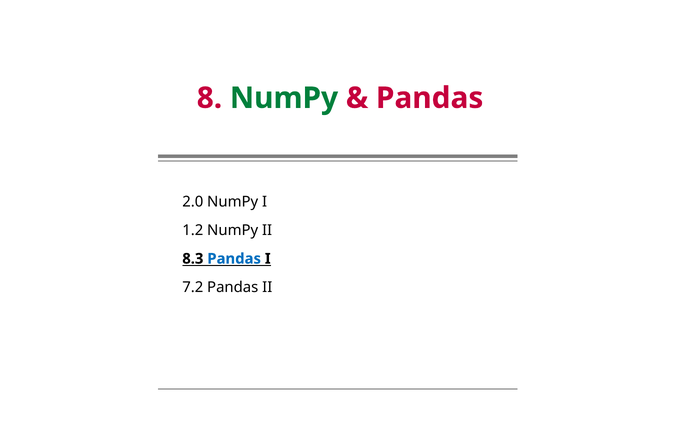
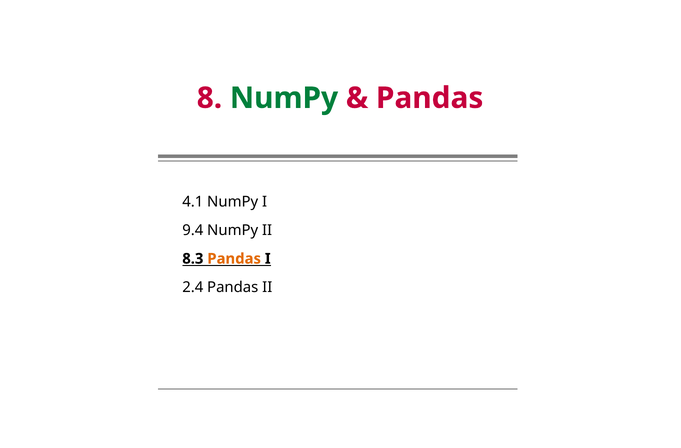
2.0: 2.0 -> 4.1 (193, 201)
1.2: 1.2 -> 9.4 (193, 230)
Pandas colour: blue -> orange (234, 258)
7.2: 7.2 -> 2.4 (193, 287)
